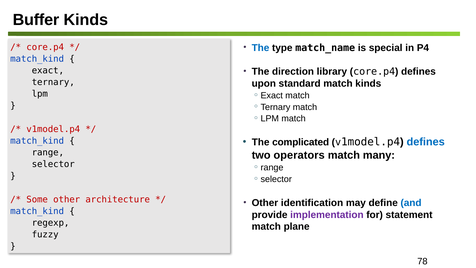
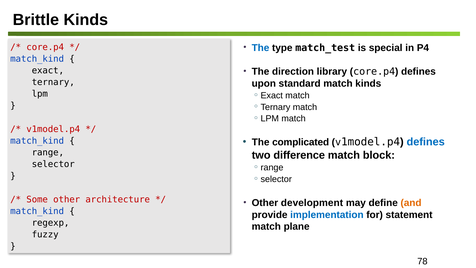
Buffer: Buffer -> Brittle (36, 20)
match_name: match_name -> match_test (325, 48)
operators: operators -> difference (299, 155)
many: many -> block (379, 155)
identification: identification -> development (312, 203)
and colour: blue -> orange (411, 203)
implementation colour: purple -> blue (327, 215)
